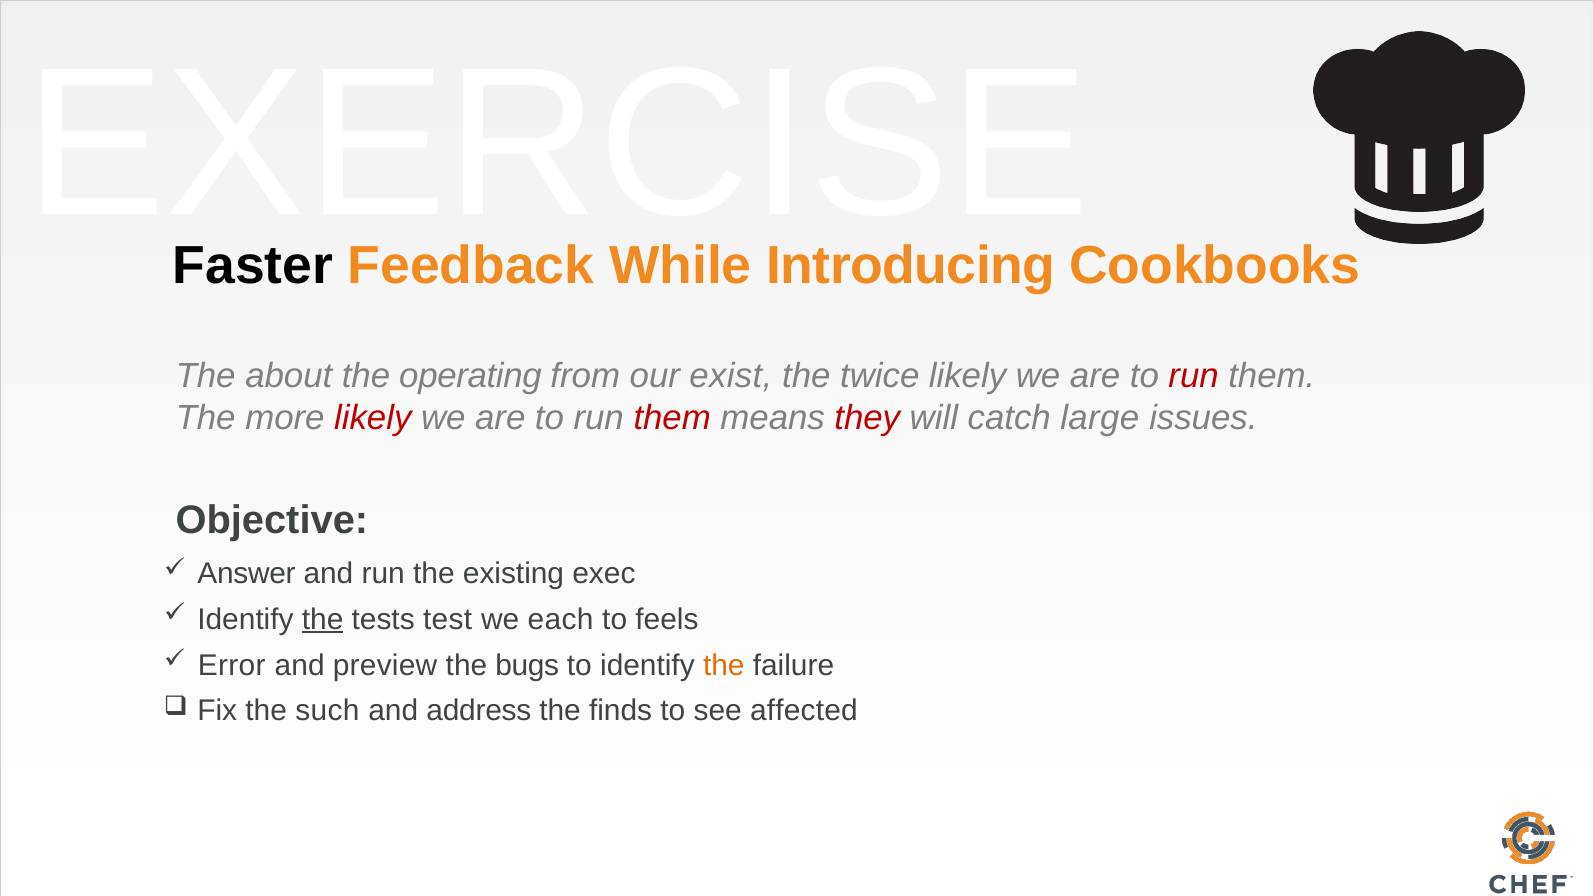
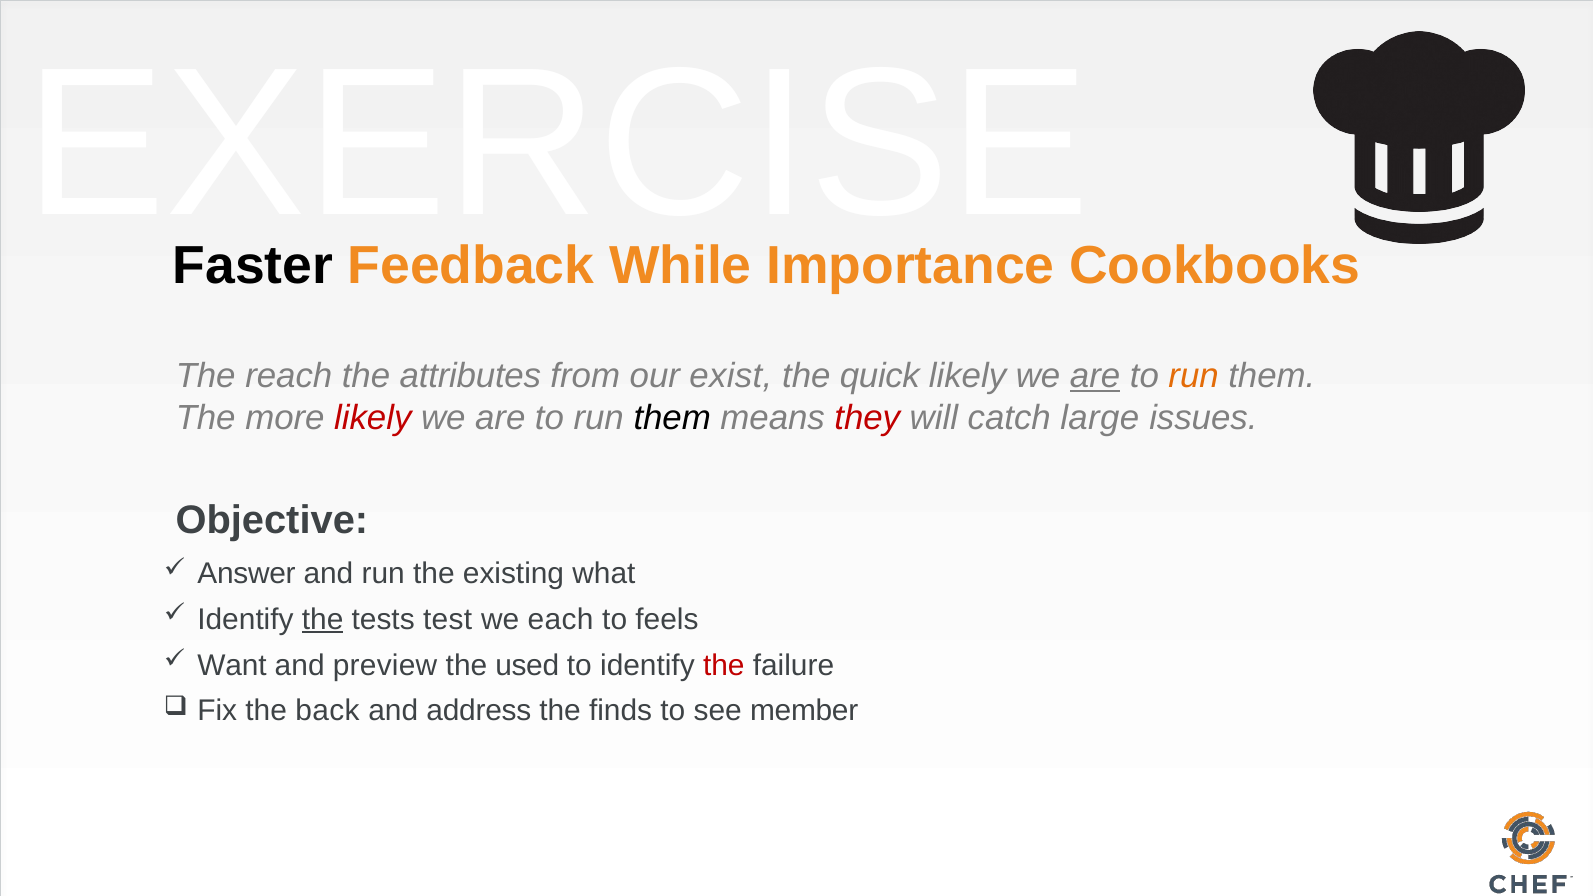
Introducing: Introducing -> Importance (911, 266)
about: about -> reach (289, 376)
operating: operating -> attributes (470, 376)
twice: twice -> quick (880, 376)
are underline: none -> present (1095, 376)
run colour: red -> orange (1194, 376)
them colour: red -> black (672, 418)
exec: exec -> what (604, 574)
Error: Error -> Want (232, 665)
bugs: bugs -> used (527, 665)
the colour: orange -> red (724, 665)
such: such -> back (327, 711)
affected: affected -> member (804, 711)
